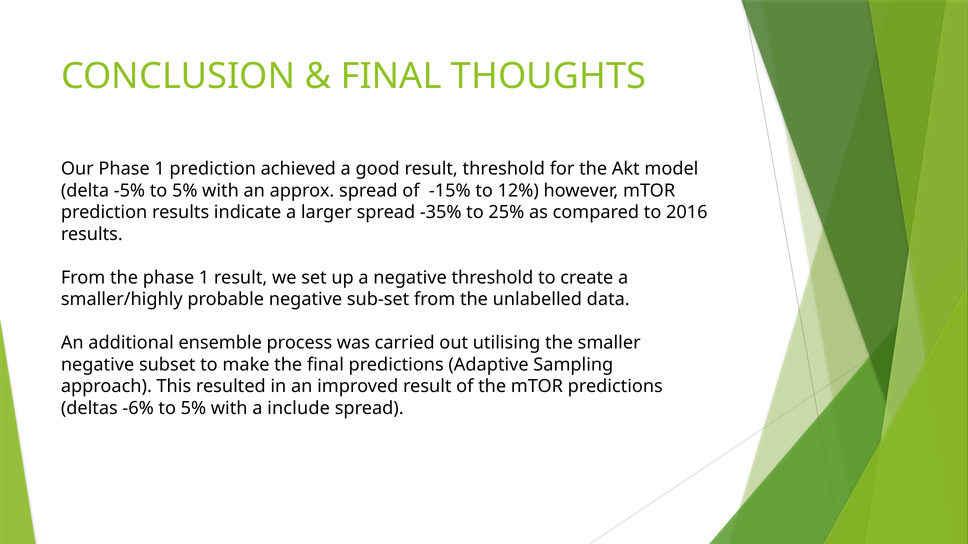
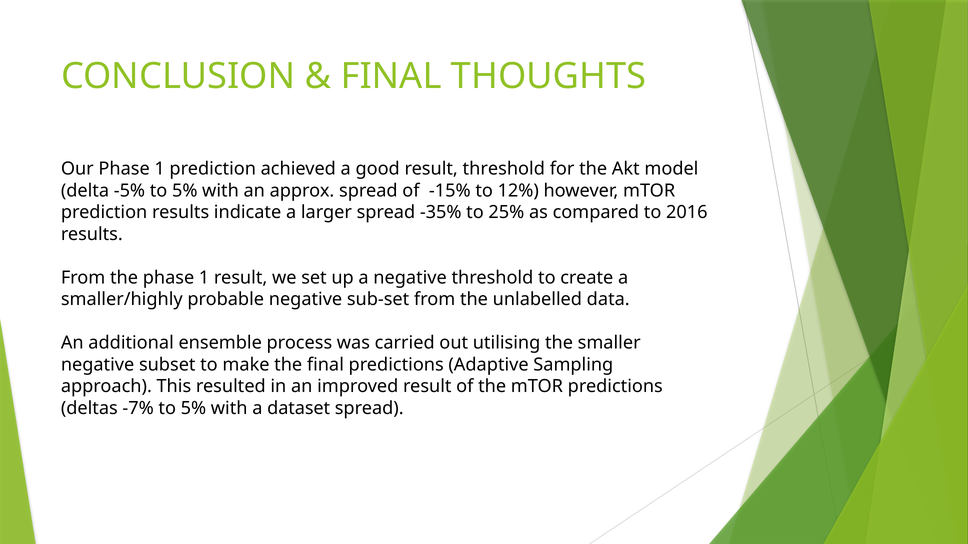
-6%: -6% -> -7% (138, 409)
include: include -> dataset (299, 409)
